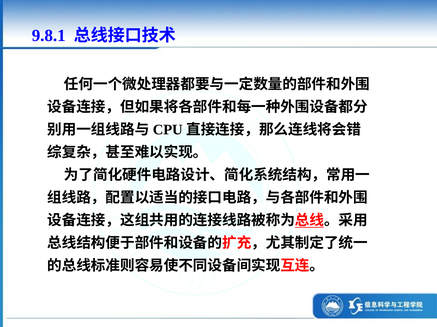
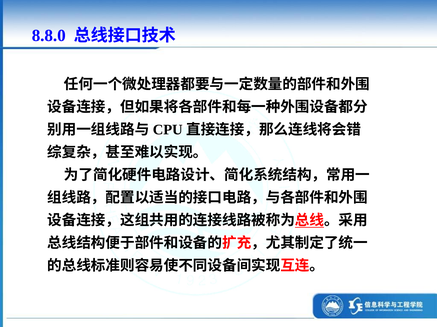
9.8.1: 9.8.1 -> 8.8.0 (49, 36)
